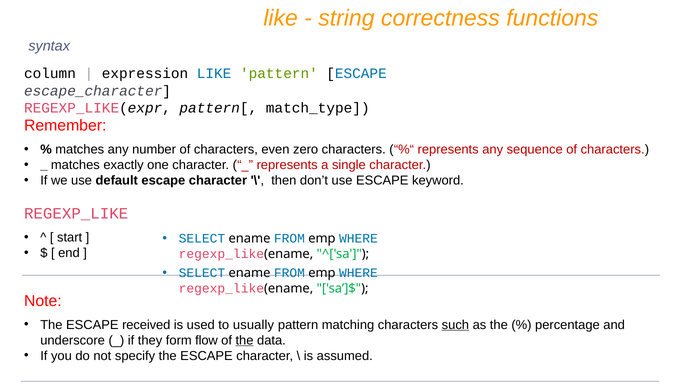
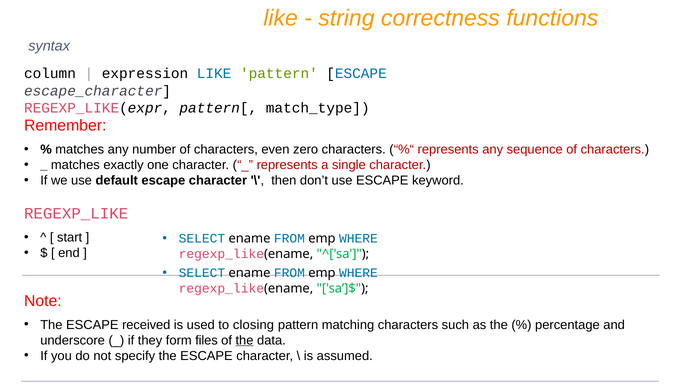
usually: usually -> closing (253, 325)
such underline: present -> none (455, 325)
flow: flow -> files (206, 340)
